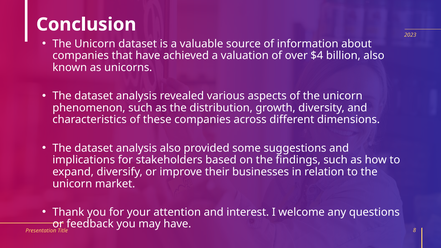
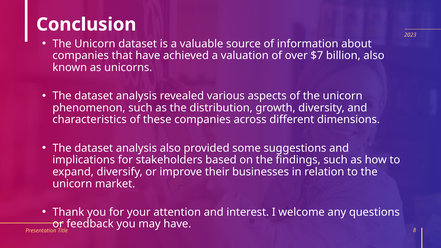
$4: $4 -> $7 (317, 56)
